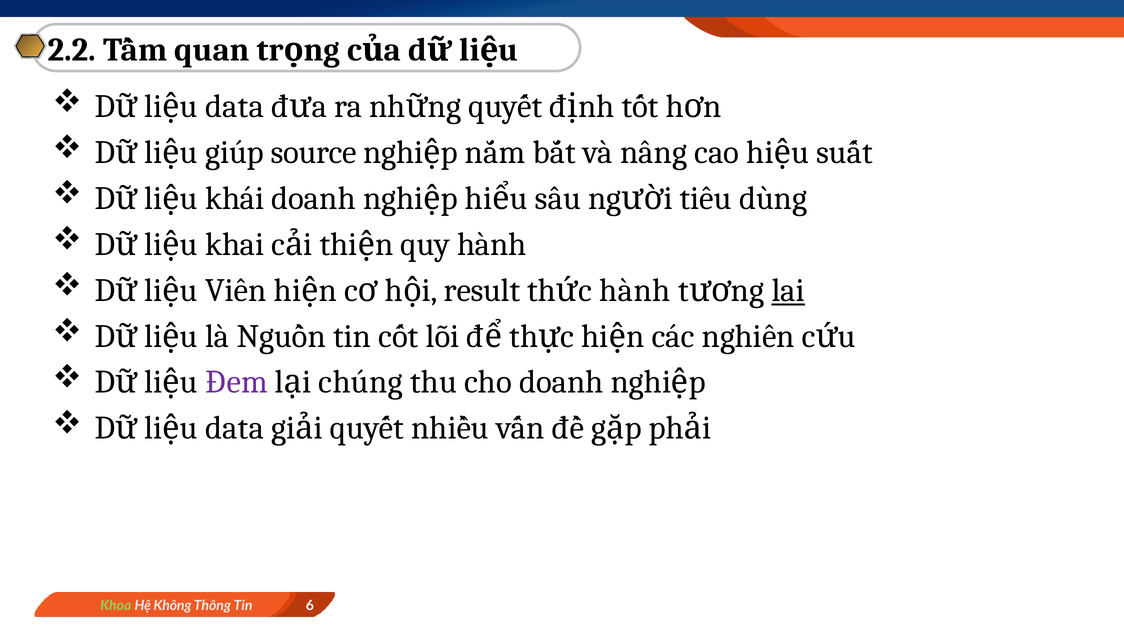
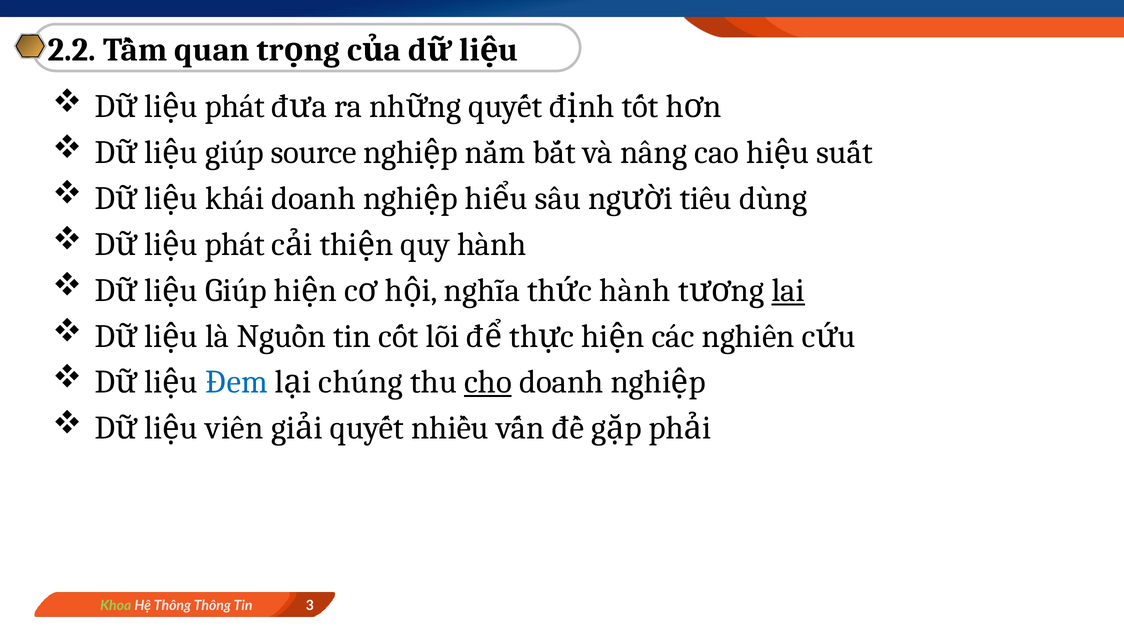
data: data -> phát (235, 107)
khai: khai -> phát (235, 244)
Viên: Viên -> Giúp (236, 290)
result: result -> nghĩa (482, 290)
Đem colour: purple -> blue (237, 382)
cho underline: none -> present (488, 382)
data: data -> viên (234, 428)
Hệ Không: Không -> Thông (172, 606)
6: 6 -> 3 (310, 606)
